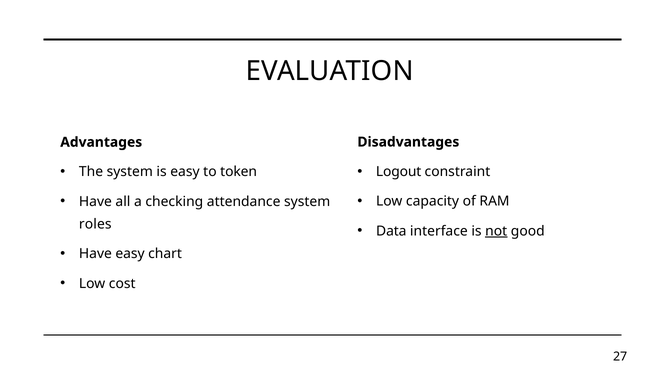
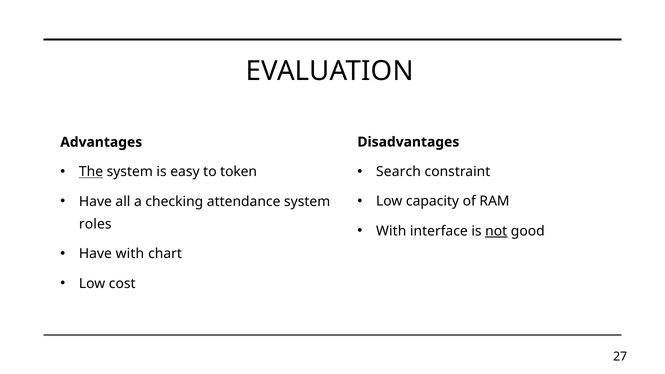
Logout: Logout -> Search (398, 172)
The underline: none -> present (91, 172)
Data: Data -> With (391, 231)
Have easy: easy -> with (130, 254)
